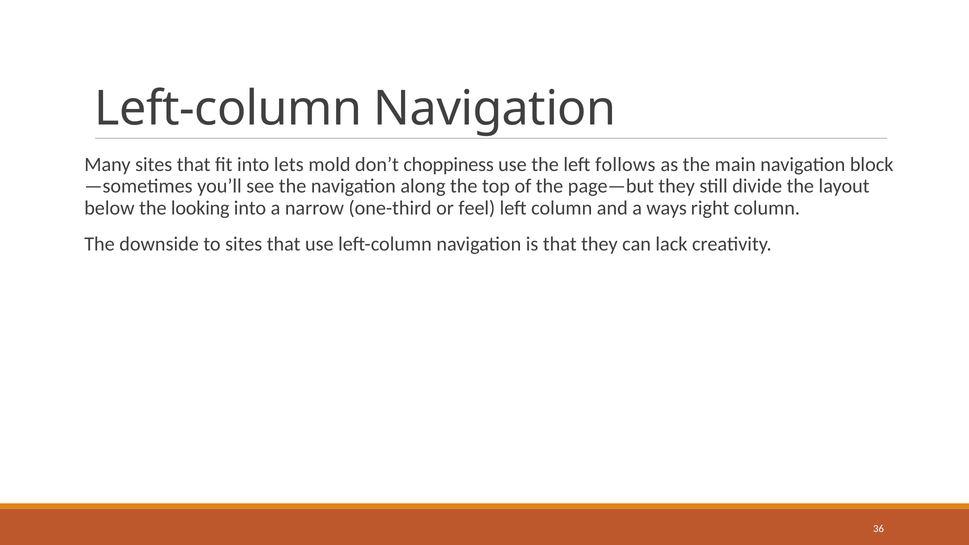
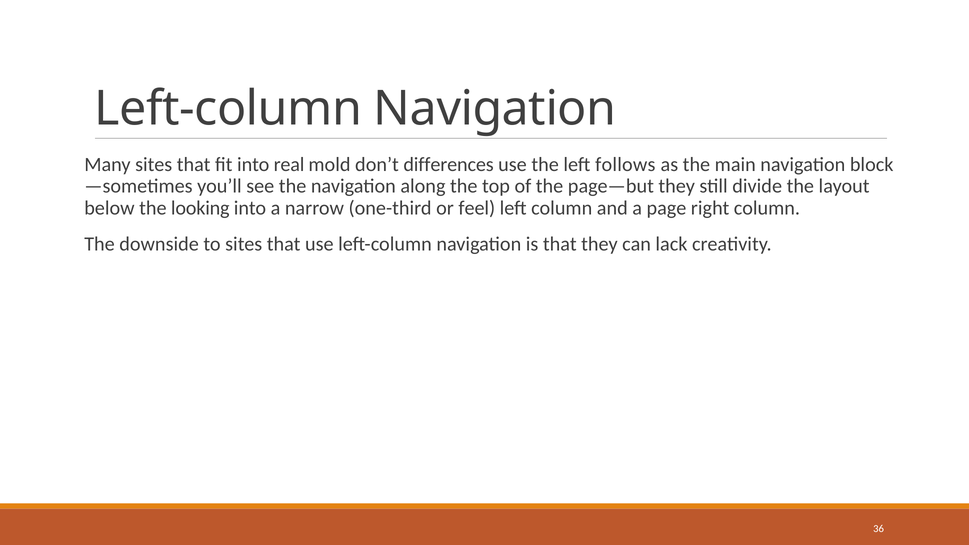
lets: lets -> real (289, 164)
choppiness: choppiness -> differences (449, 164)
ways: ways -> page (666, 208)
